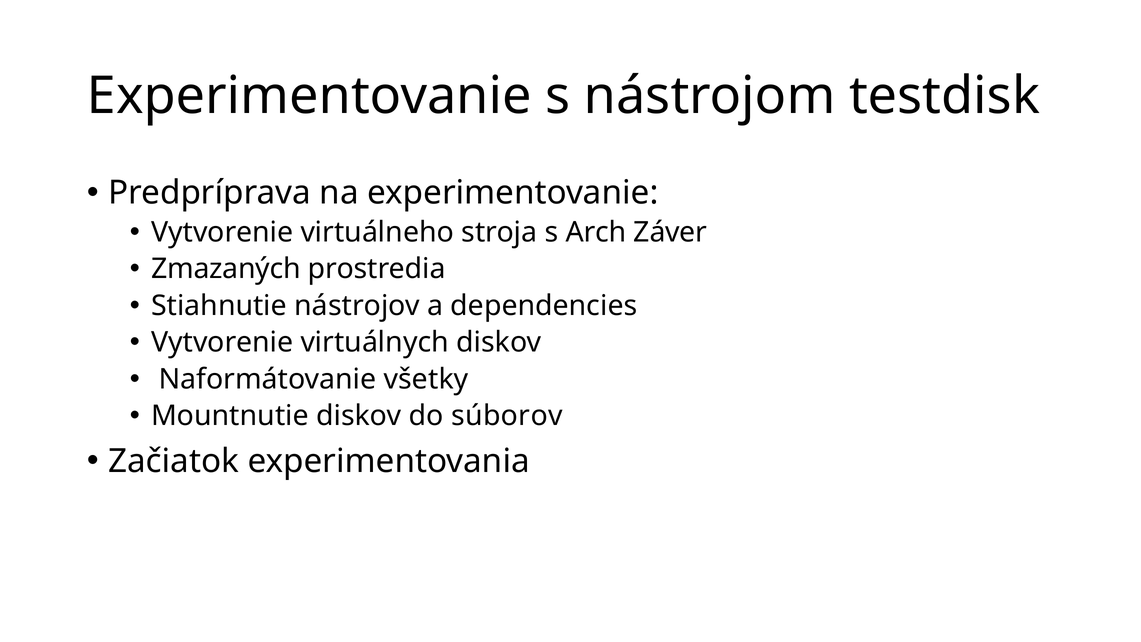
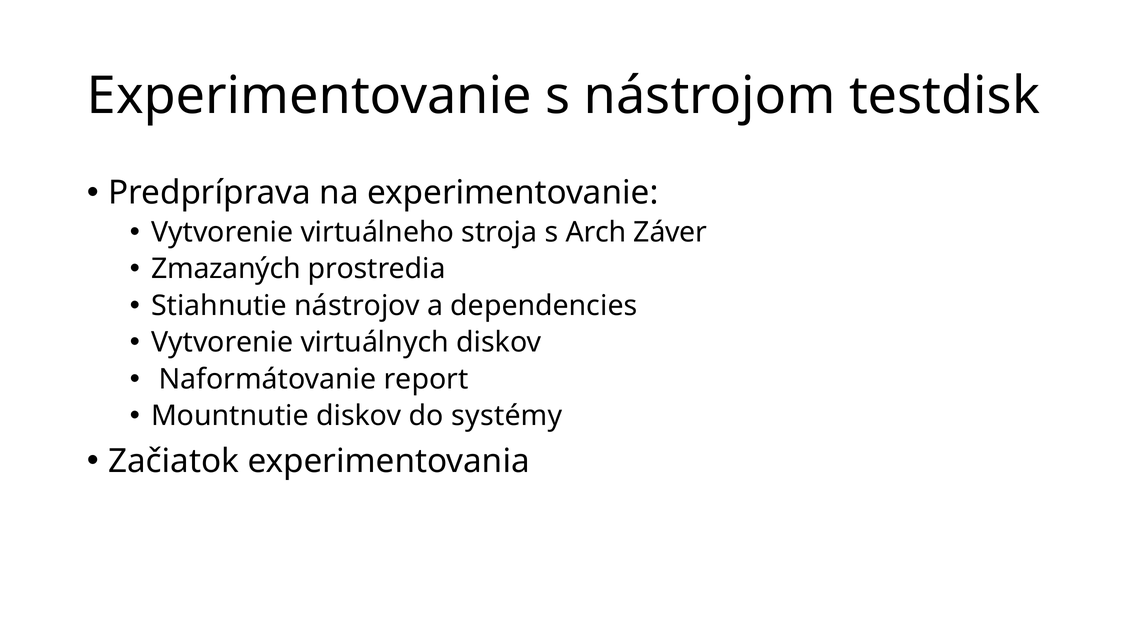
všetky: všetky -> report (426, 379)
súborov: súborov -> systémy (507, 416)
